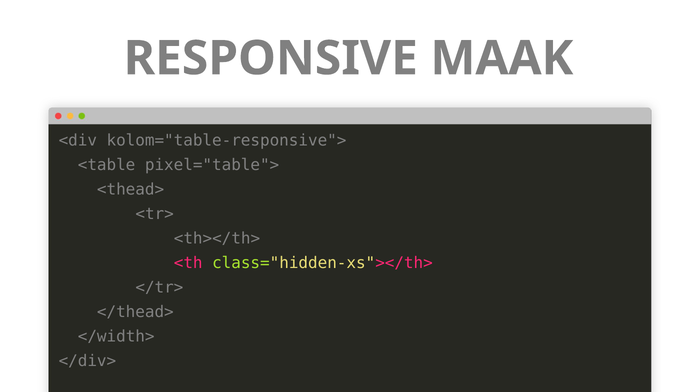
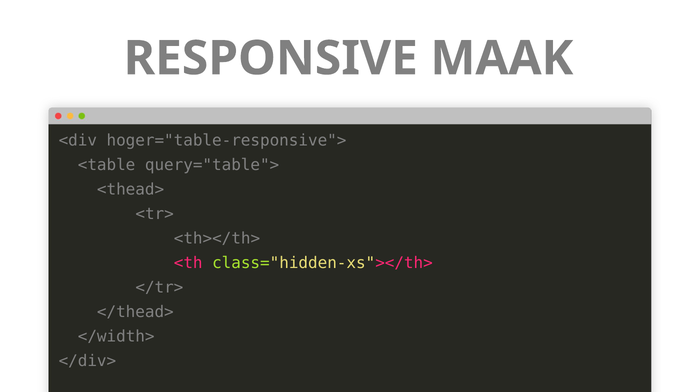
kolom="table-responsive">: kolom="table-responsive"> -> hoger="table-responsive"> (226, 141)
pixel="table">: pixel="table"> -> query="table"> (212, 165)
